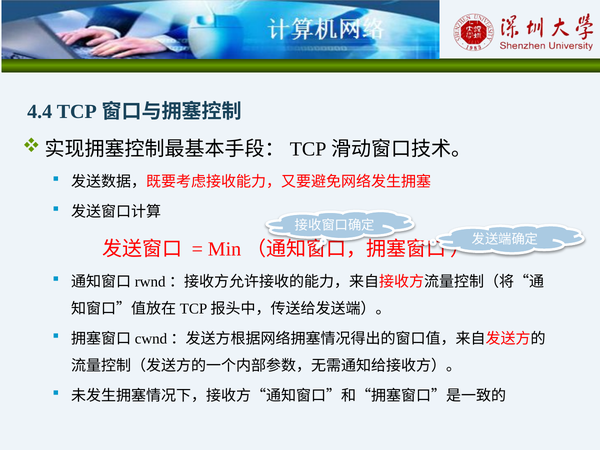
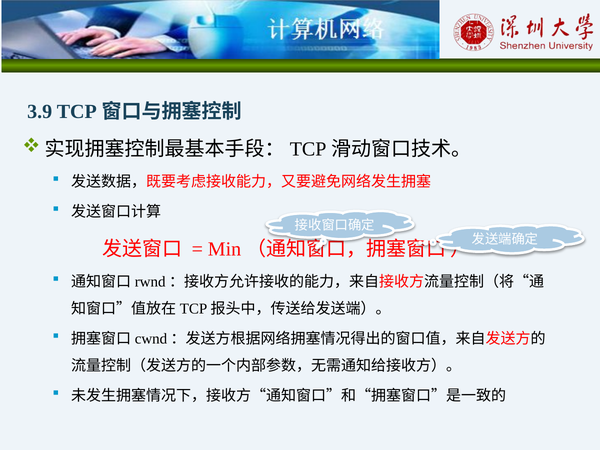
4.4: 4.4 -> 3.9 (40, 112)
